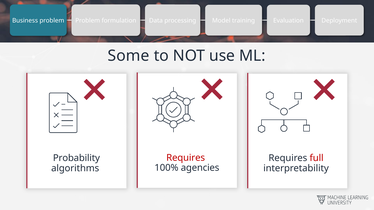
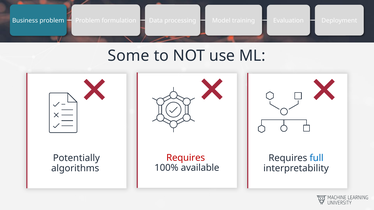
Probability: Probability -> Potentially (76, 158)
full colour: red -> blue (317, 158)
agencies: agencies -> available (200, 168)
